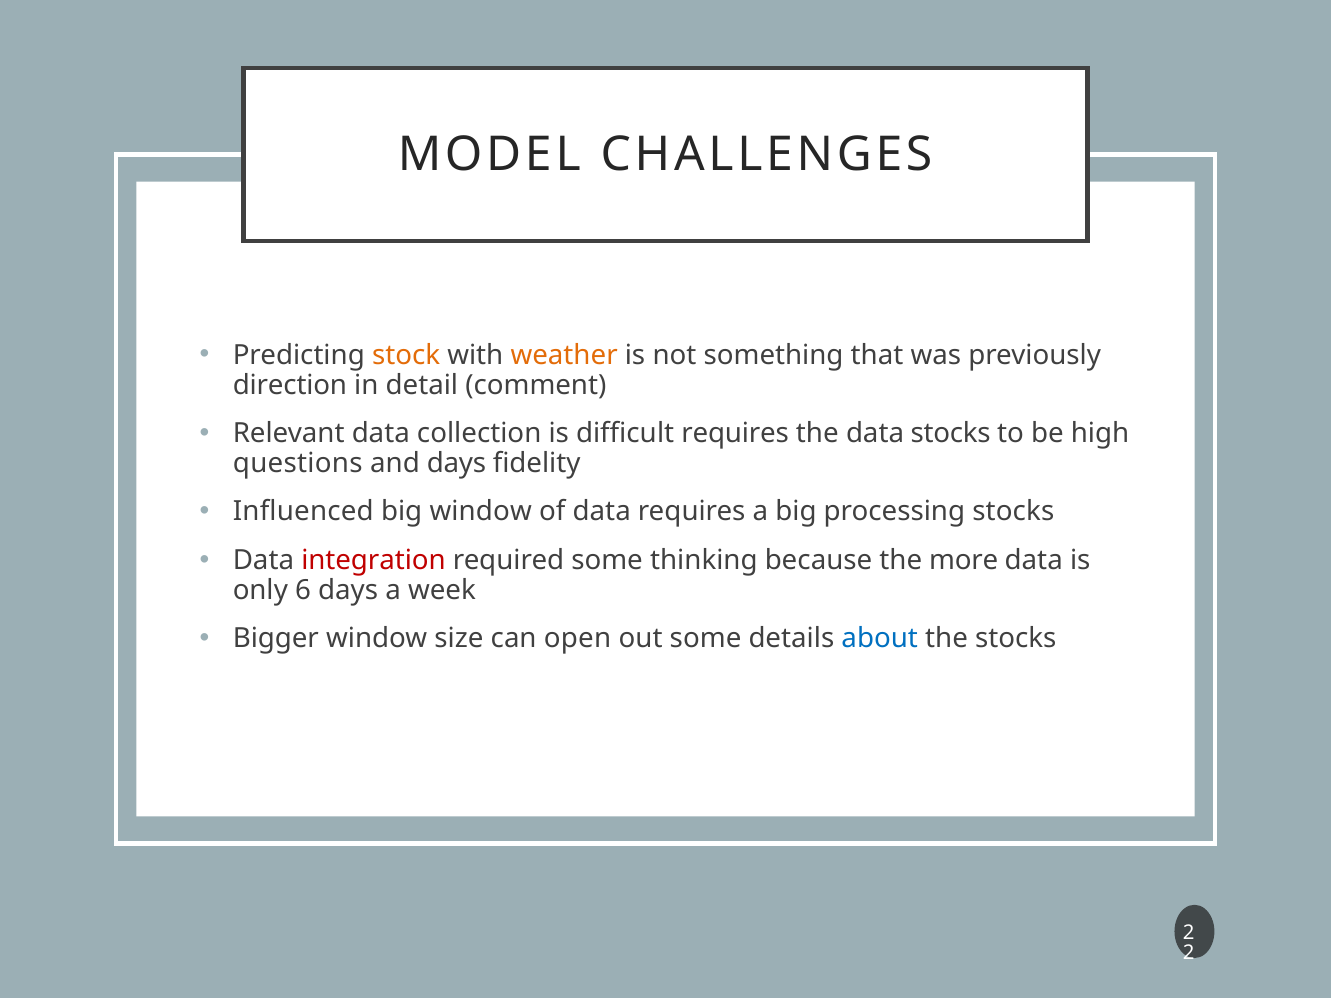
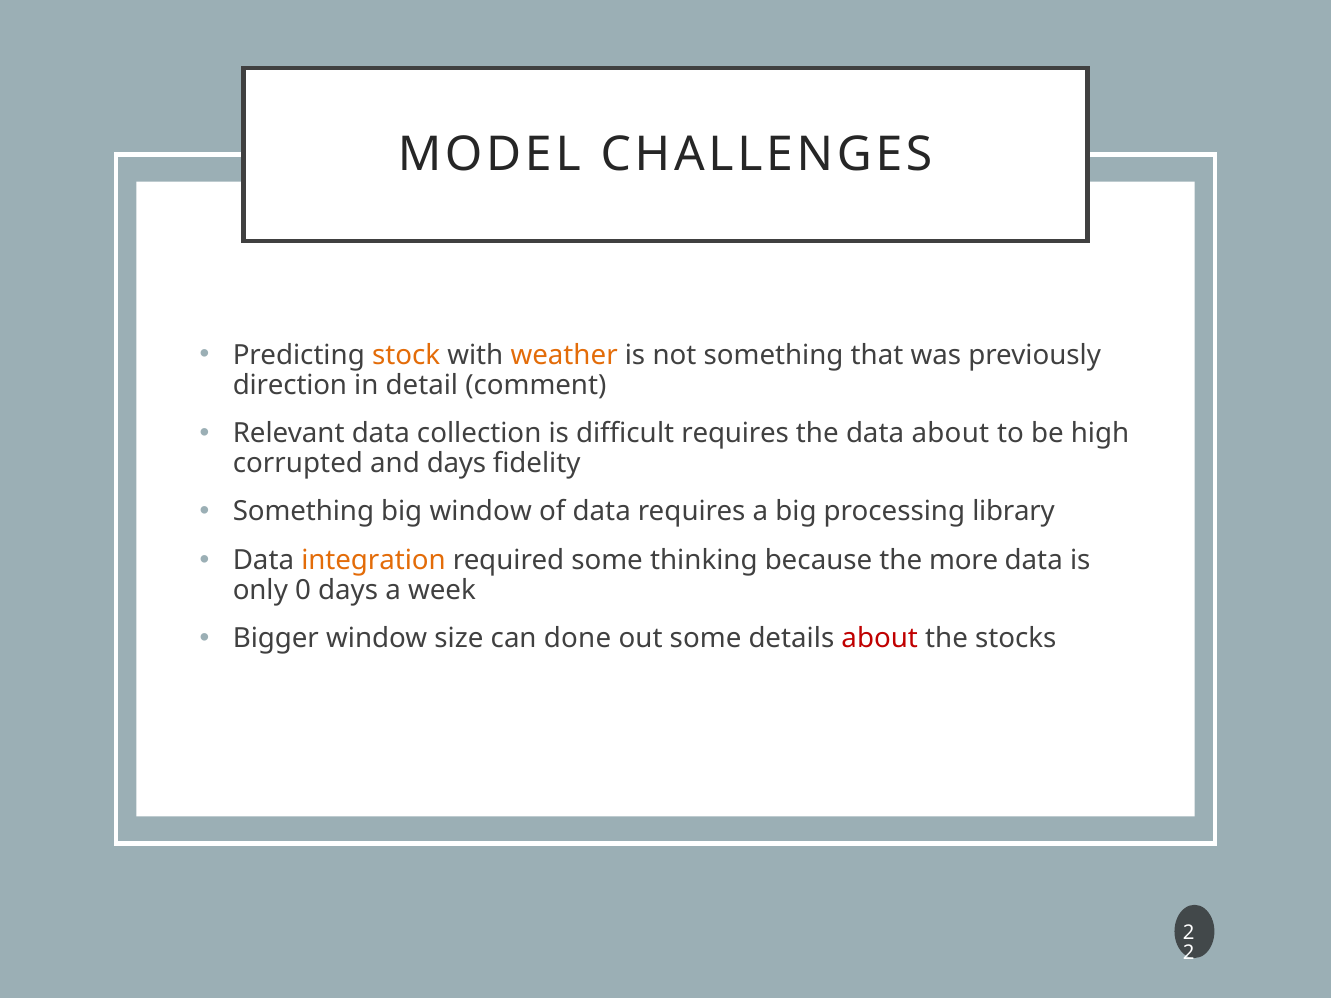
data stocks: stocks -> about (950, 433)
questions: questions -> corrupted (298, 463)
Influenced: Influenced -> Something (303, 512)
processing stocks: stocks -> library (1014, 512)
integration colour: red -> orange (374, 560)
6: 6 -> 0 (303, 590)
open: open -> done (578, 639)
about colour: blue -> red (880, 639)
